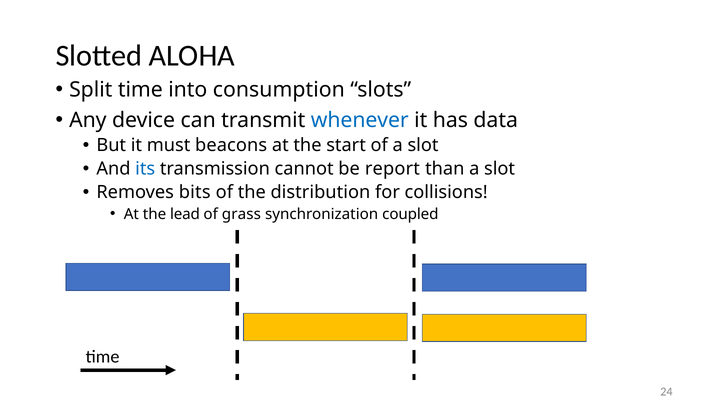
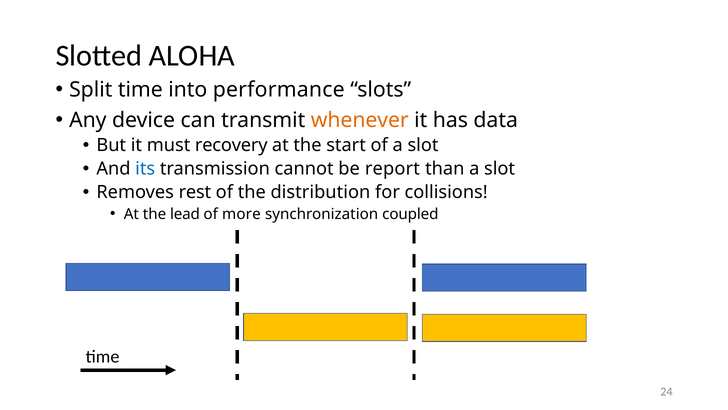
consumption: consumption -> performance (279, 90)
whenever colour: blue -> orange (360, 120)
beacons: beacons -> recovery (231, 145)
bits: bits -> rest (195, 192)
grass: grass -> more (241, 214)
